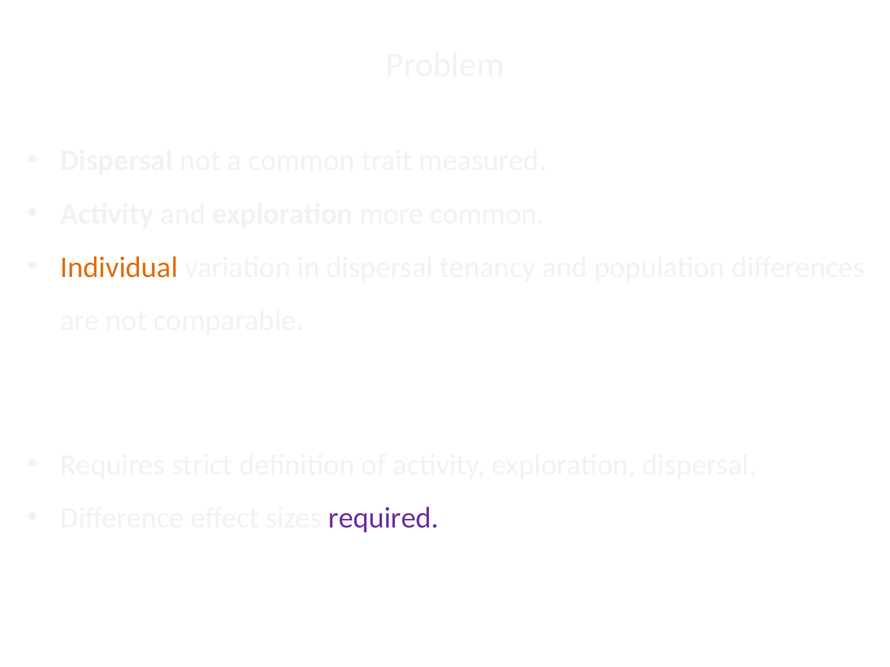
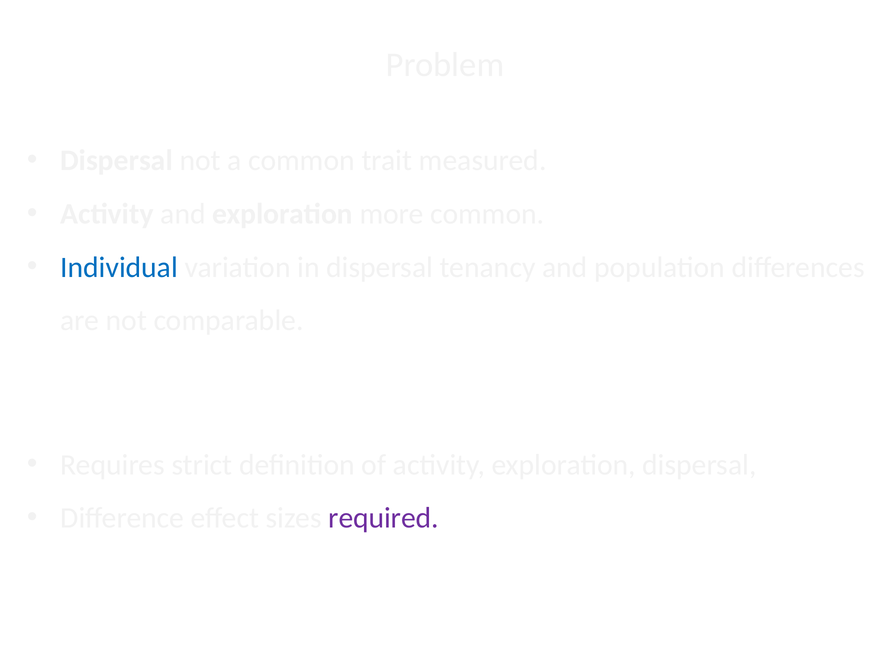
Individual colour: orange -> blue (119, 268)
